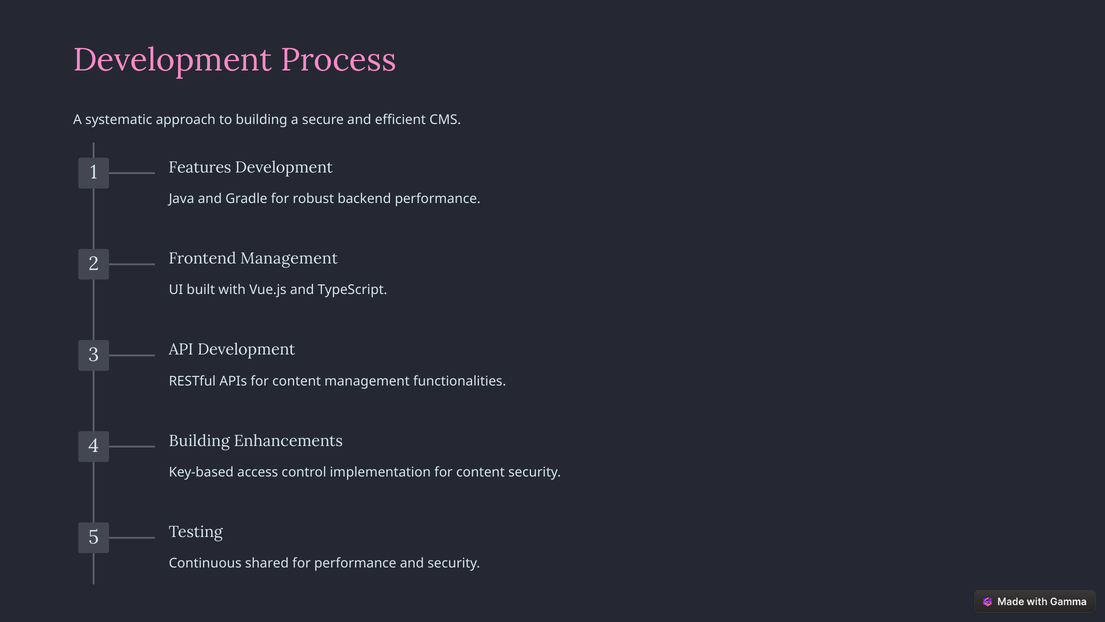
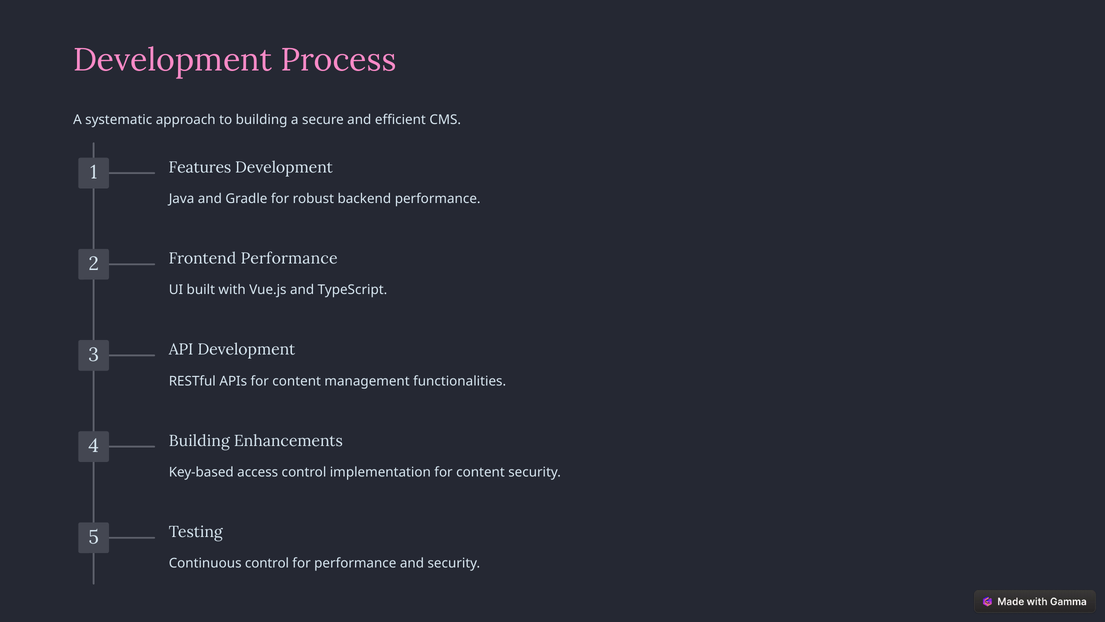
Frontend Management: Management -> Performance (289, 258)
Continuous shared: shared -> control (267, 563)
